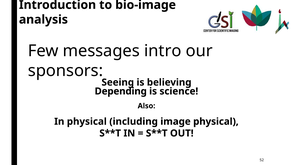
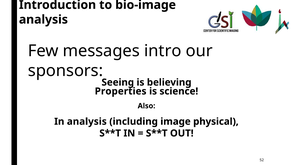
Depending: Depending -> Properties (121, 91)
In physical: physical -> analysis (87, 121)
